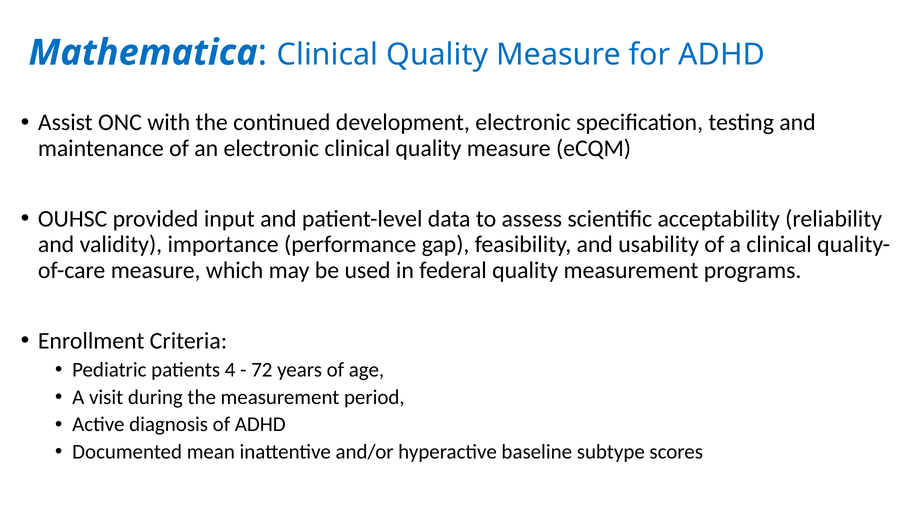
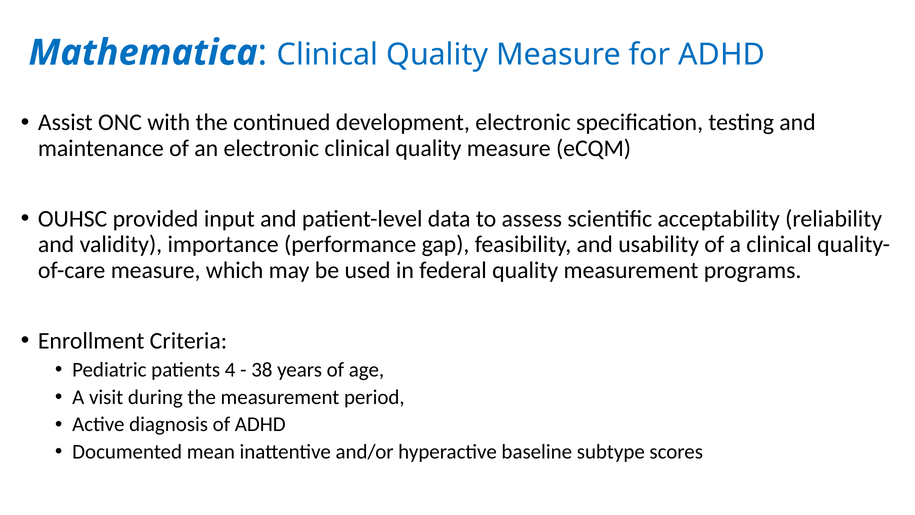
72: 72 -> 38 (262, 370)
